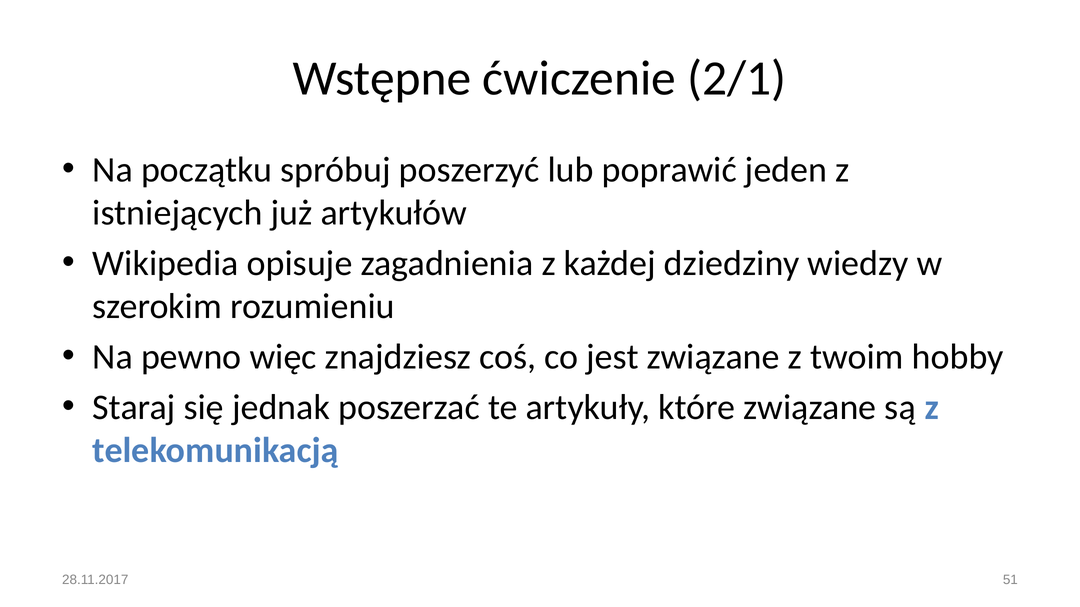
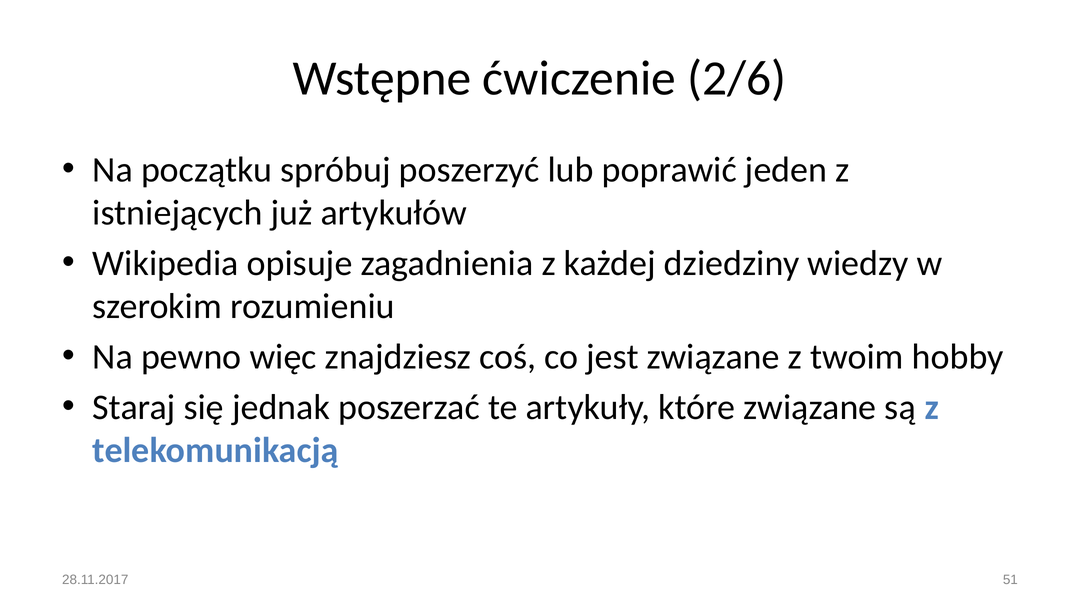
2/1: 2/1 -> 2/6 (737, 78)
